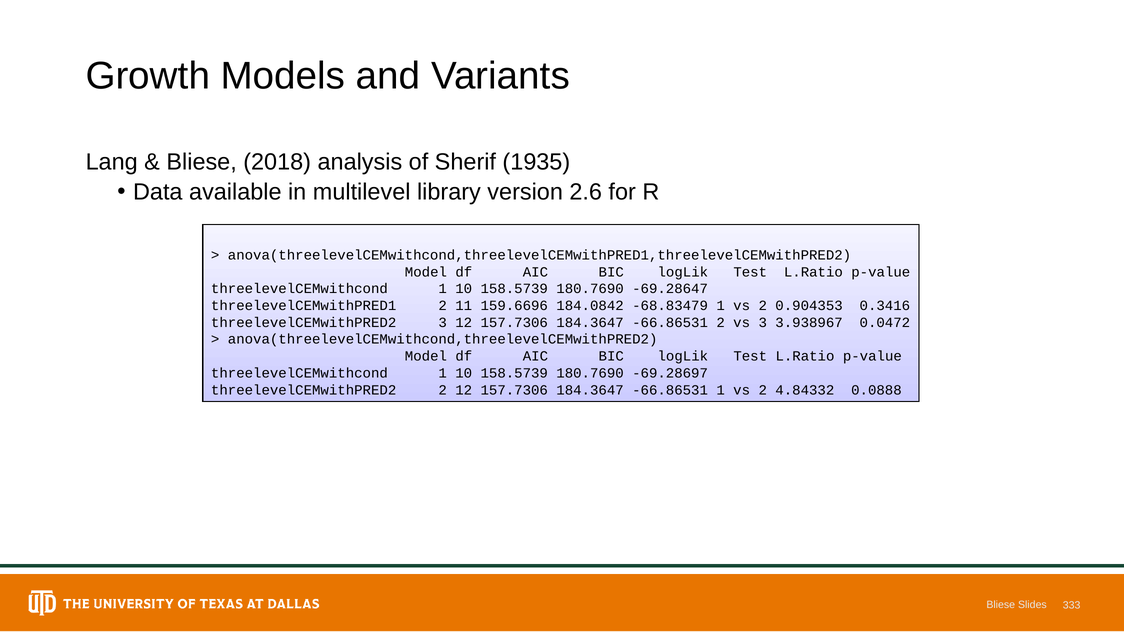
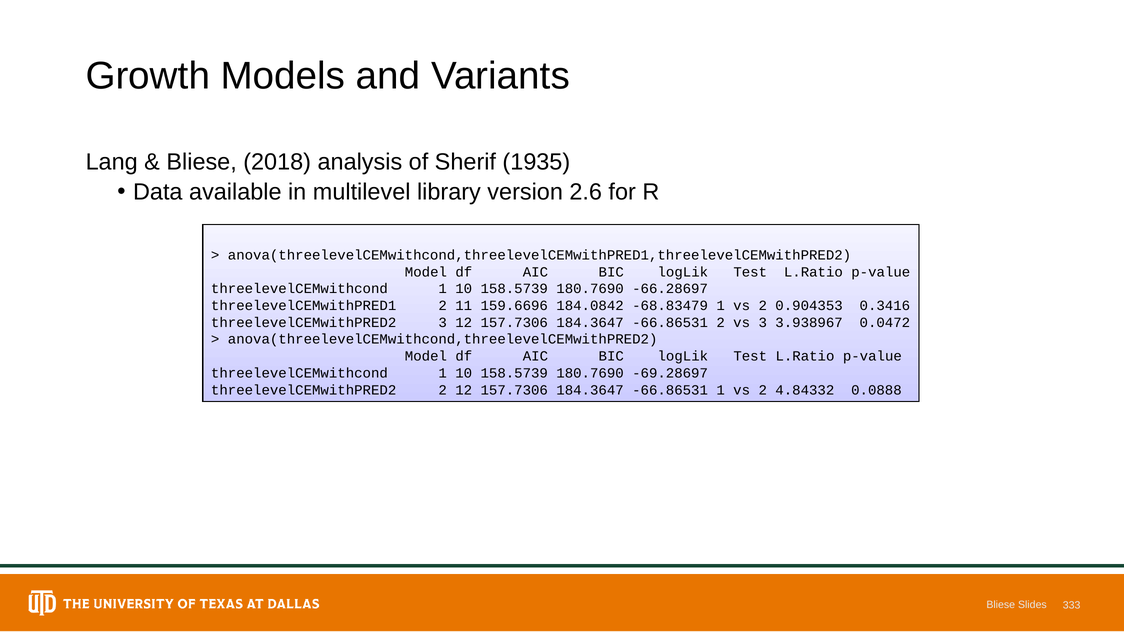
-69.28647: -69.28647 -> -66.28697 (670, 289)
